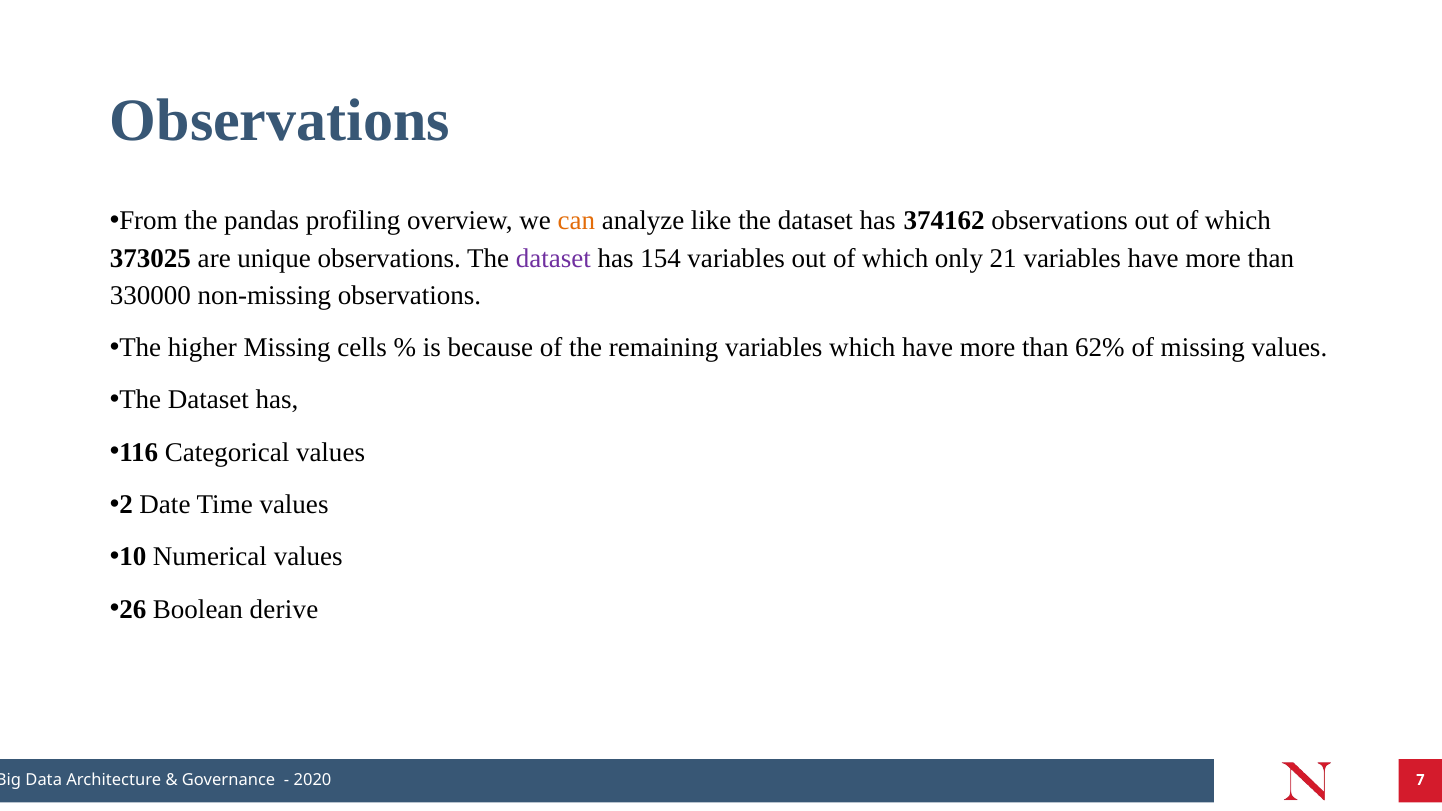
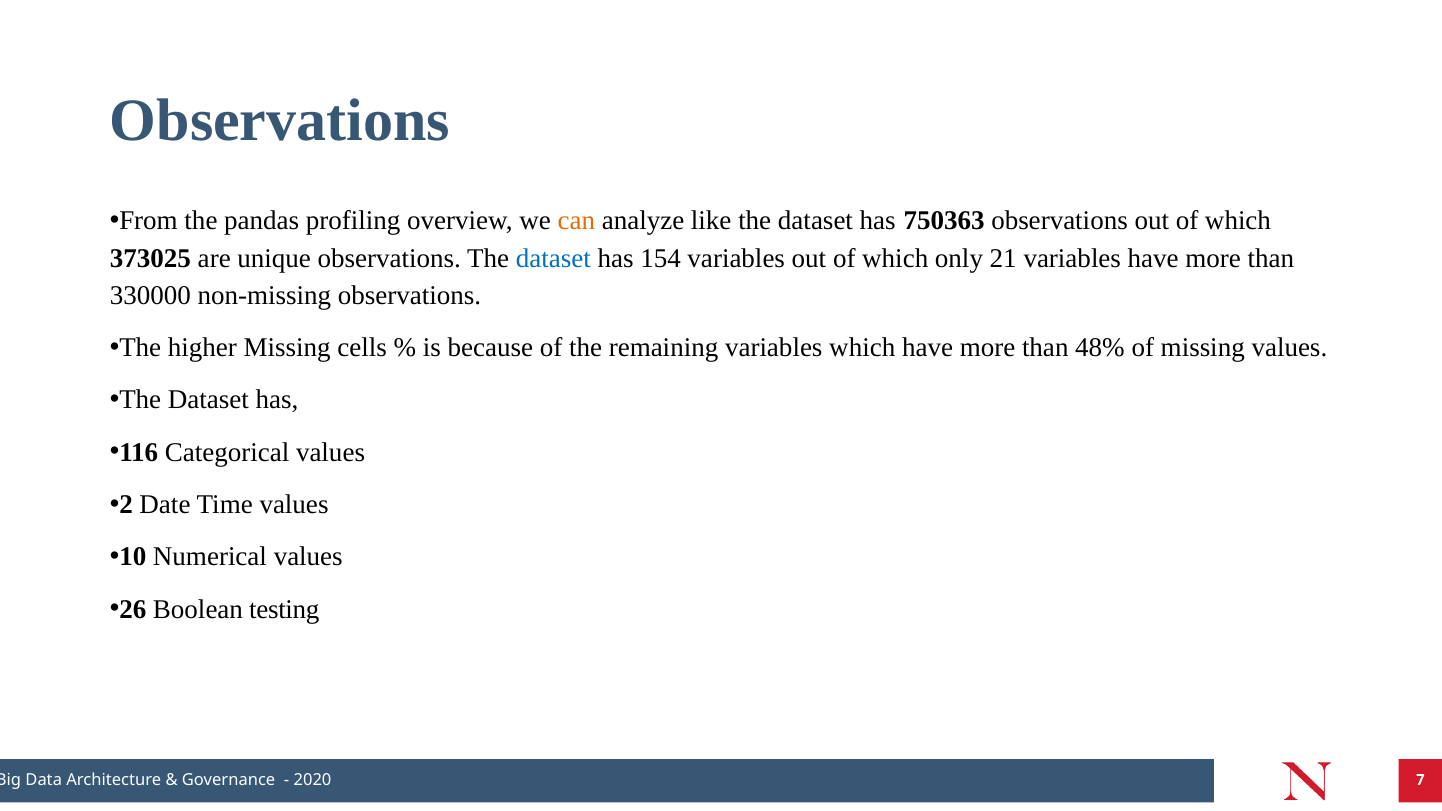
374162: 374162 -> 750363 (944, 221)
dataset colour: purple -> blue (553, 258)
62%: 62% -> 48% (1100, 348)
derive: derive -> testing (284, 609)
